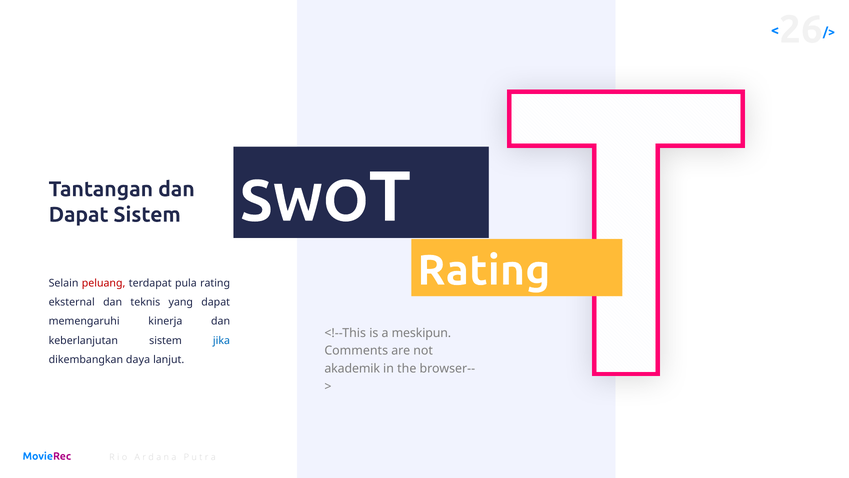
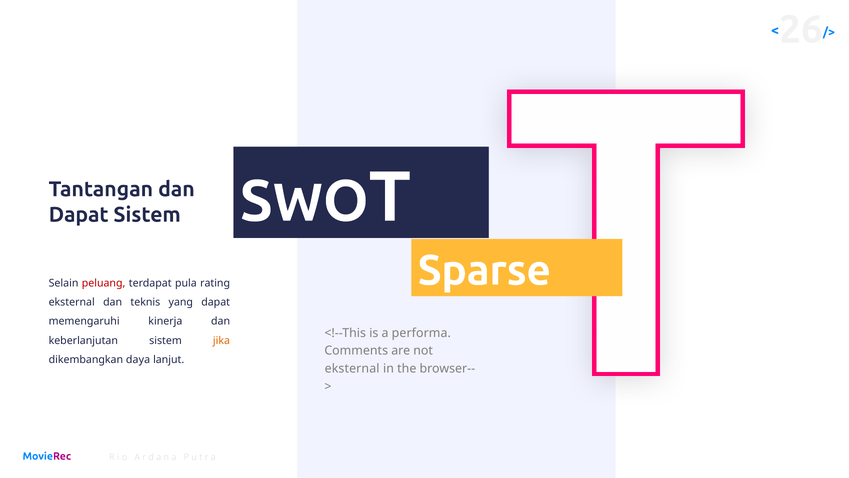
Rating: Rating -> Sparse (484, 270)
meskipun: meskipun -> performa (421, 333)
jika colour: blue -> orange (221, 340)
akademik: akademik -> eksternal (352, 368)
